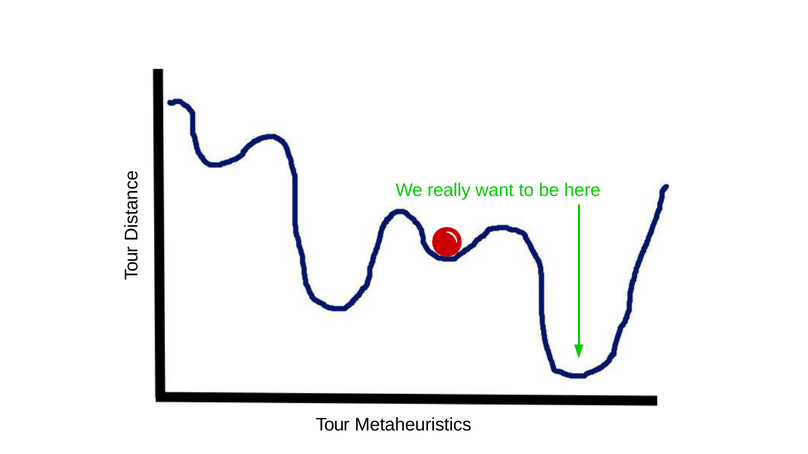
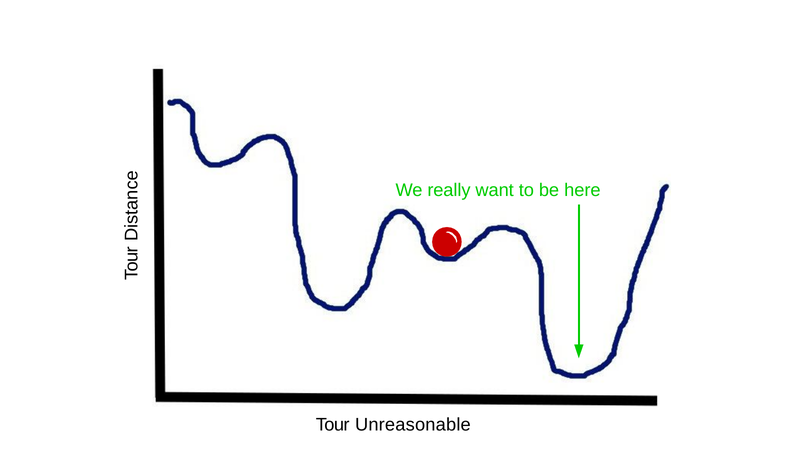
Metaheuristics: Metaheuristics -> Unreasonable (413, 425)
